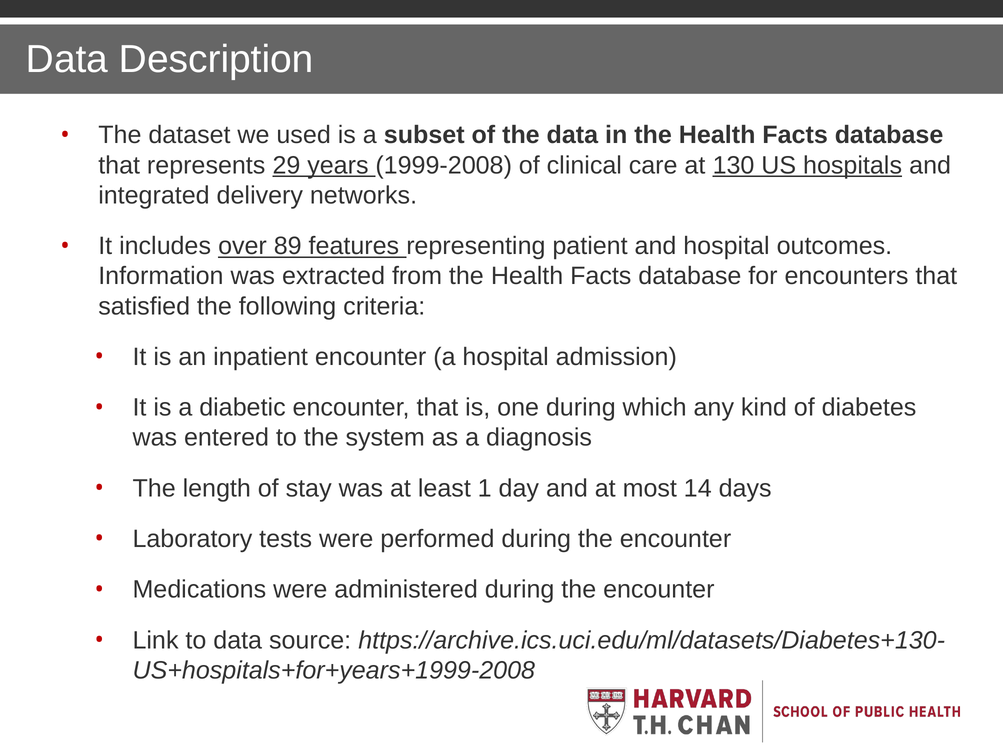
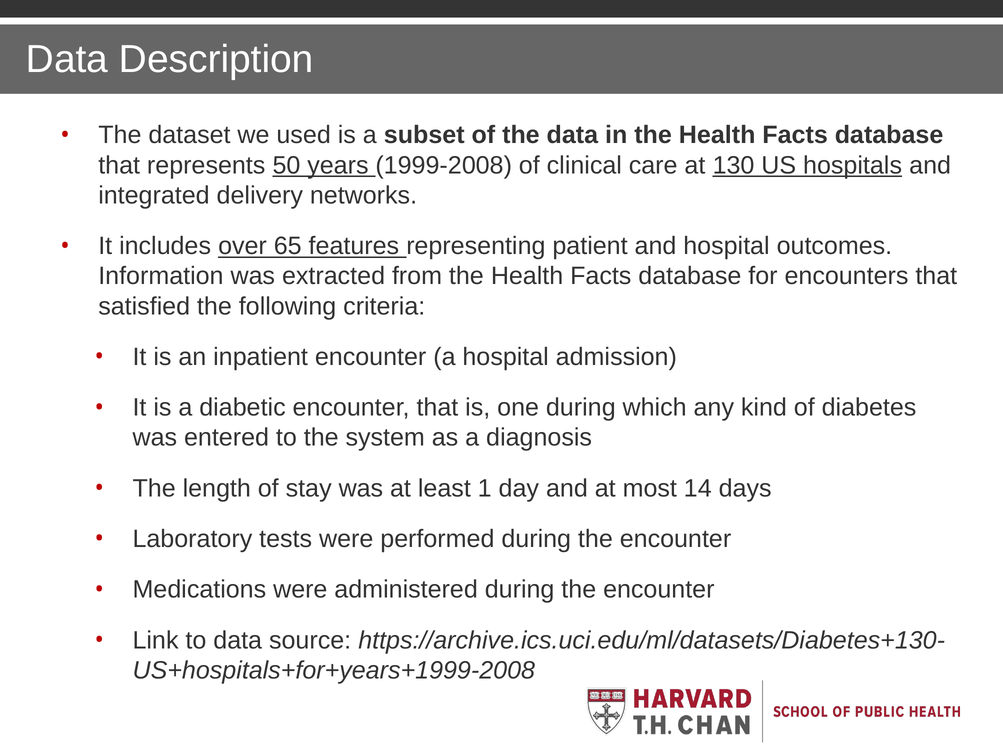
29: 29 -> 50 (286, 165)
89: 89 -> 65 (288, 246)
